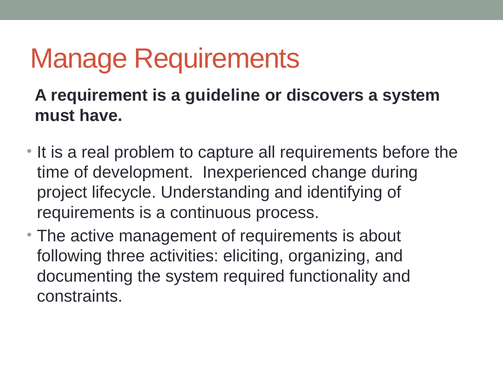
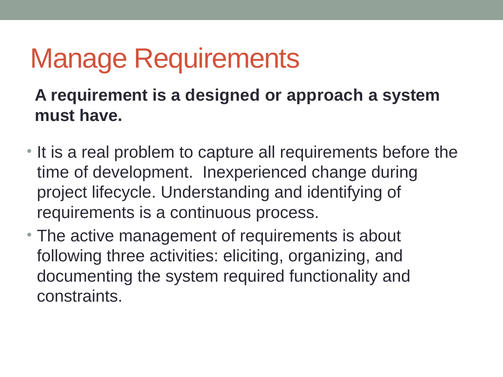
guideline: guideline -> designed (223, 96)
discovers: discovers -> approach (325, 96)
